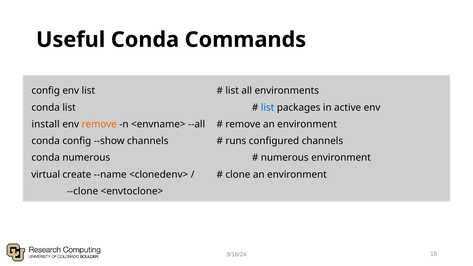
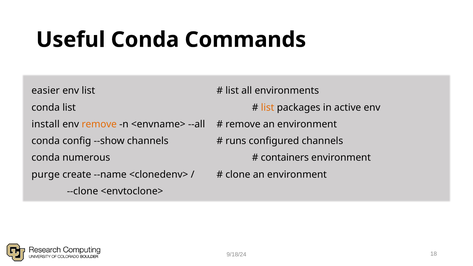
config: config -> easier (46, 91)
list colour: blue -> orange (268, 107)
numerous: numerous -> containers (285, 158)
virtual: virtual -> purge (46, 175)
